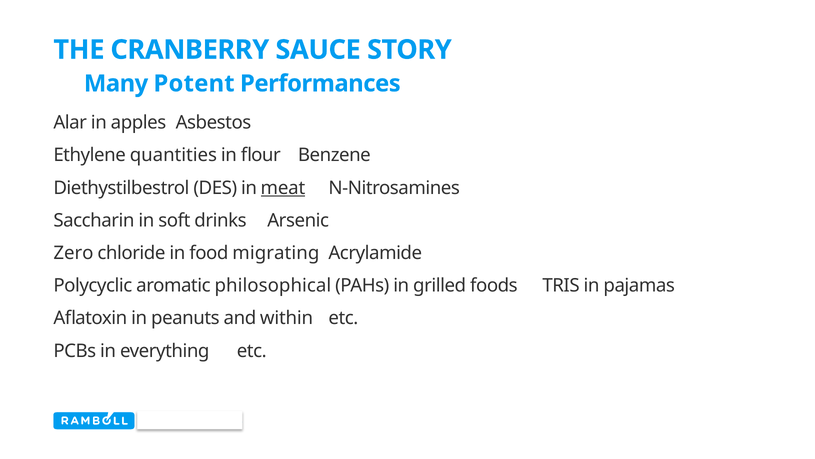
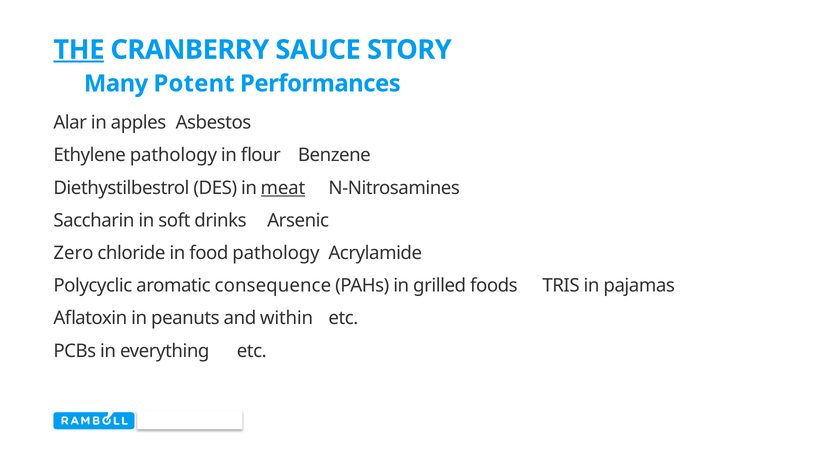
THE underline: none -> present (79, 50)
Ethylene quantities: quantities -> pathology (173, 155)
food migrating: migrating -> pathology (276, 253)
philosophical: philosophical -> consequence (273, 285)
